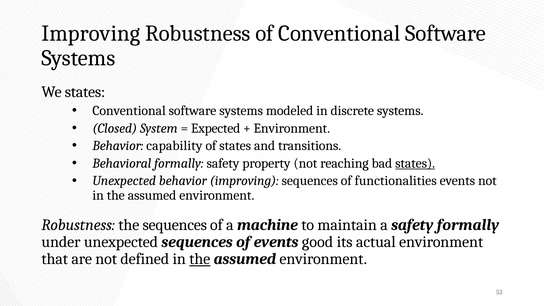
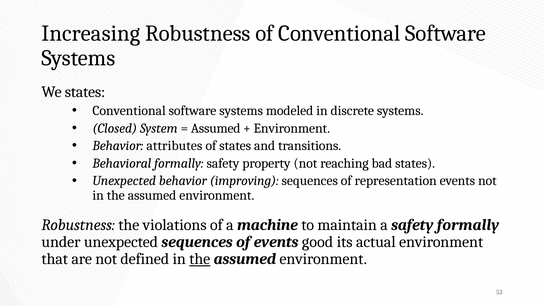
Improving: Improving -> Increasing (91, 33)
Expected: Expected -> Assumed (216, 128)
capability: capability -> attributes (174, 146)
states underline: present -> none (415, 163)
functionalities: functionalities -> representation (396, 181)
the sequences: sequences -> violations (175, 225)
